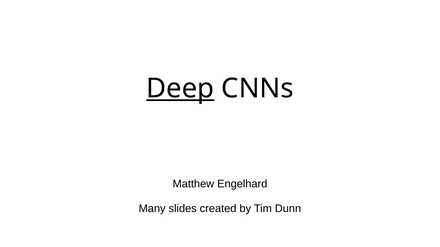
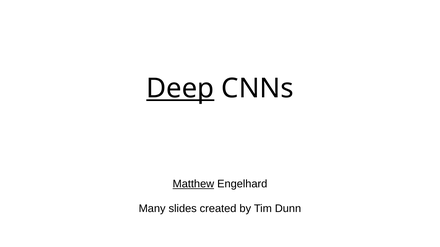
Matthew underline: none -> present (193, 184)
